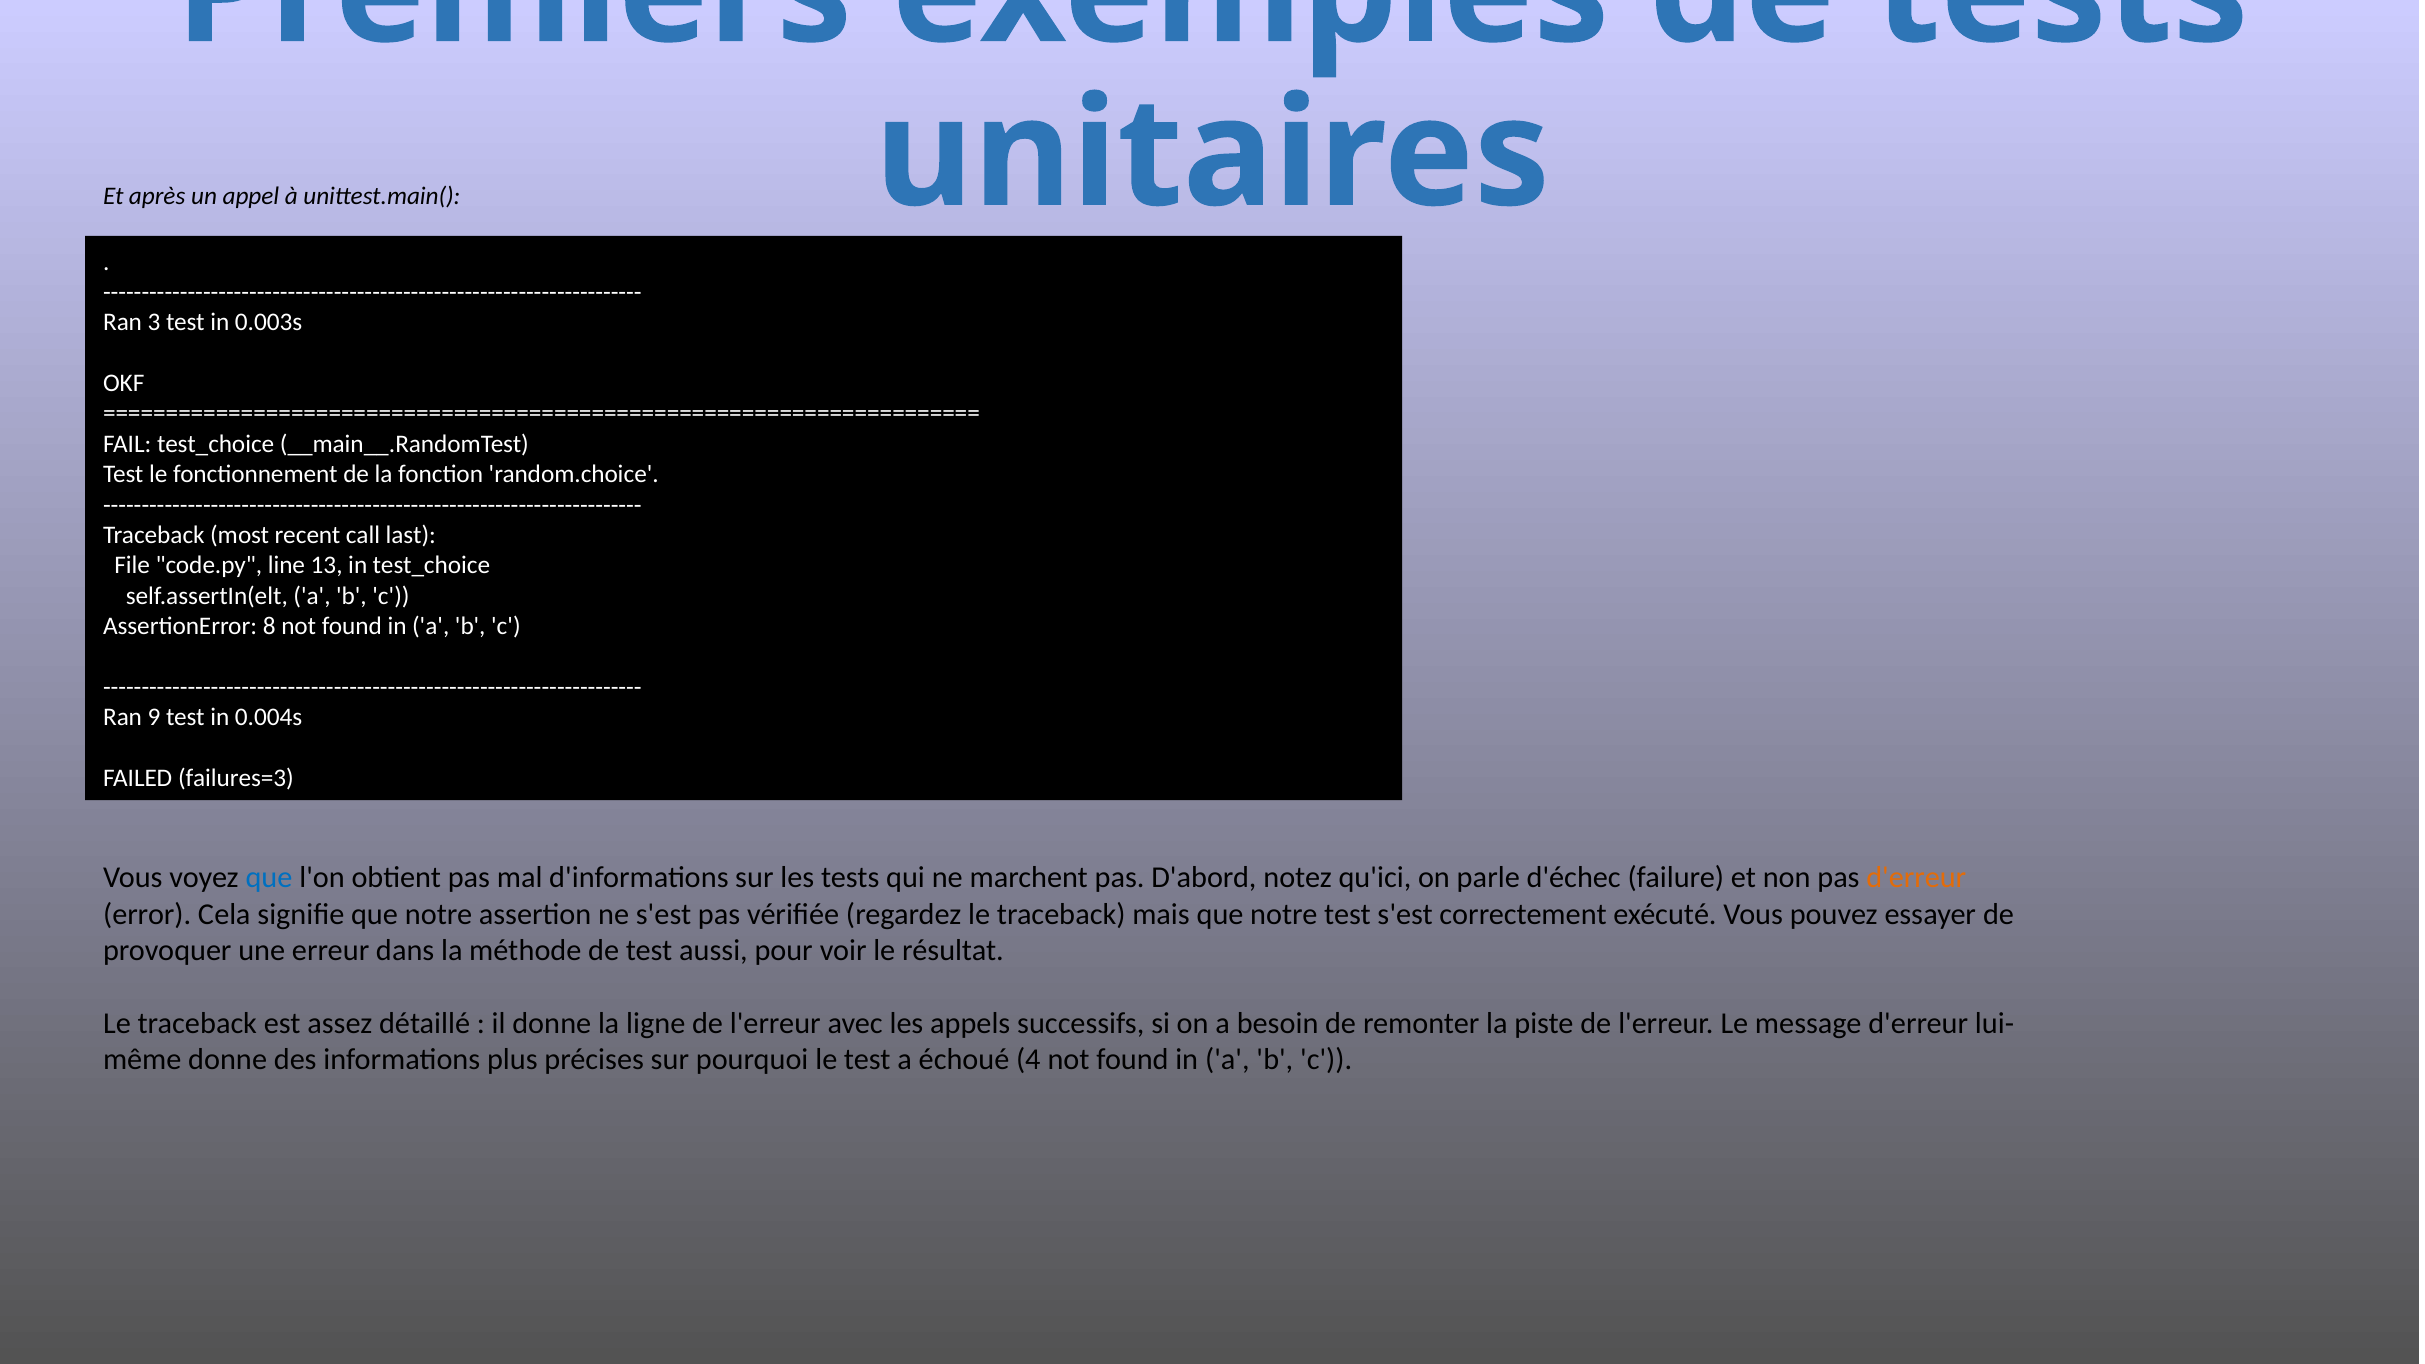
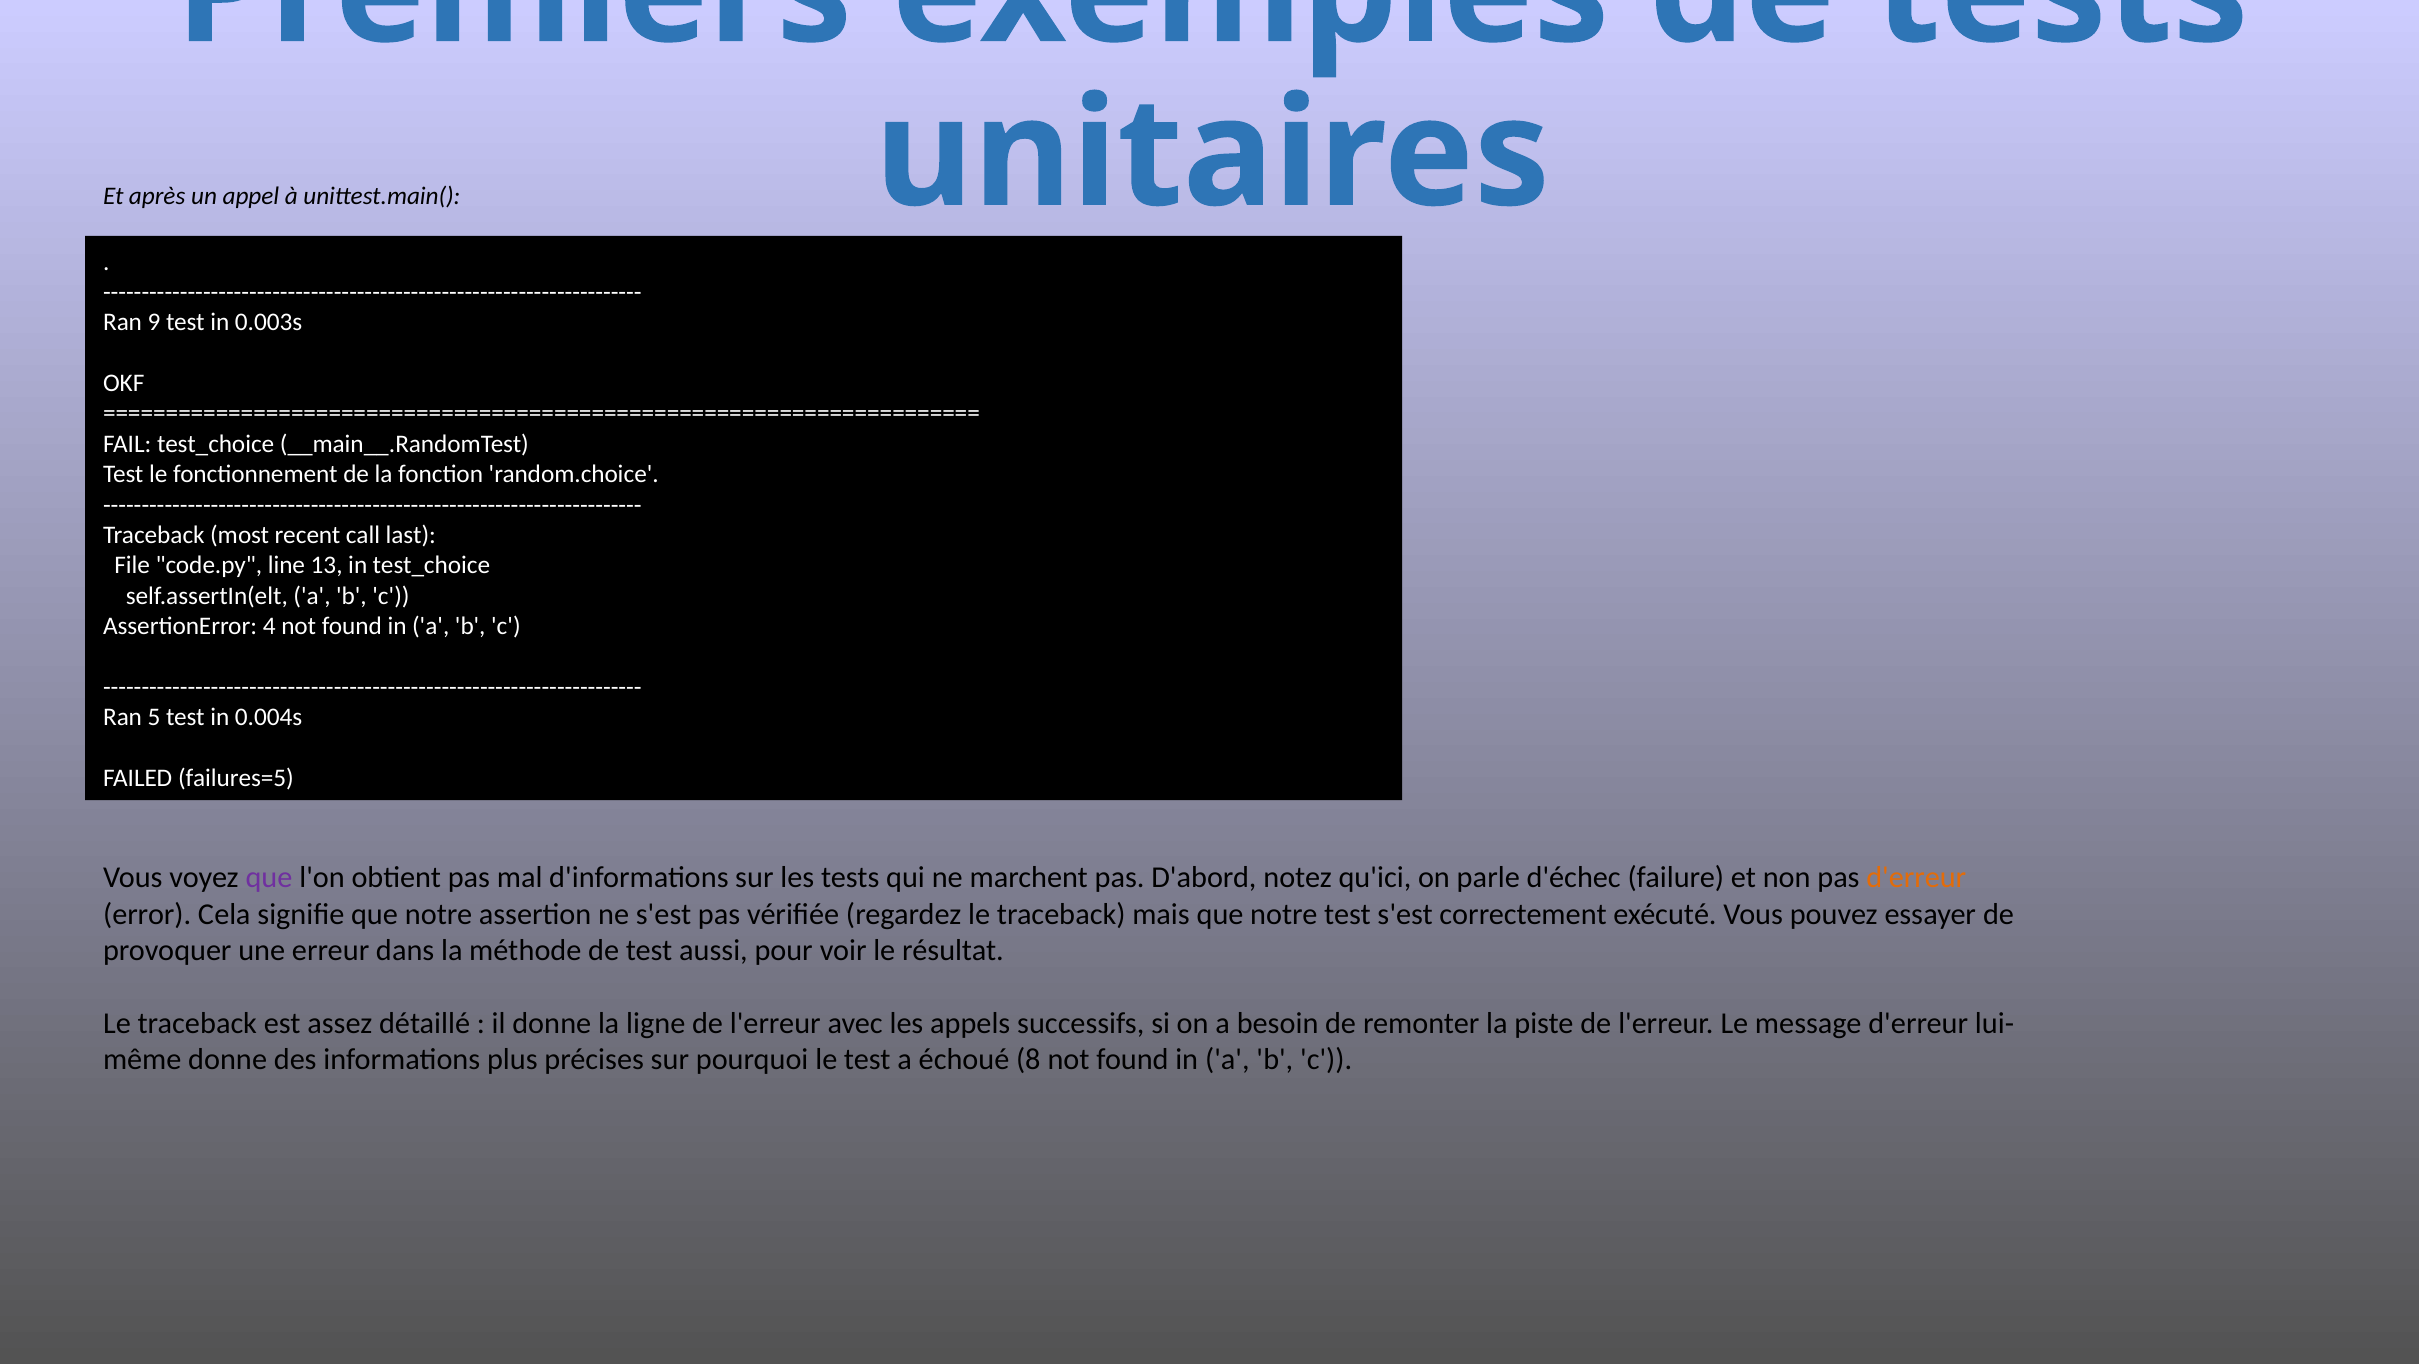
3: 3 -> 9 (154, 323)
8: 8 -> 4 (269, 626)
9: 9 -> 5 (154, 717)
failures=3: failures=3 -> failures=5 (236, 778)
que colour: blue -> purple (269, 878)
4: 4 -> 8 (1028, 1060)
